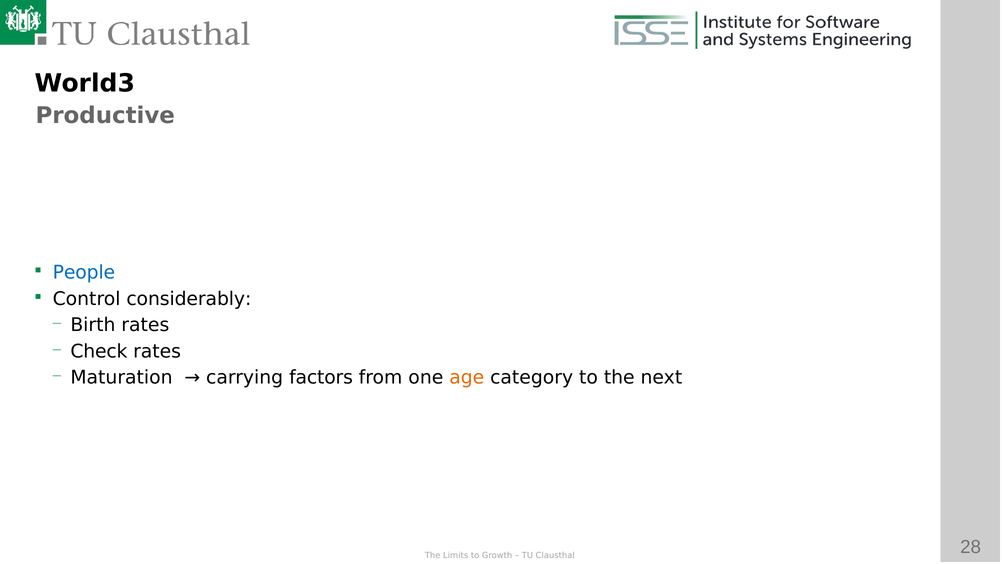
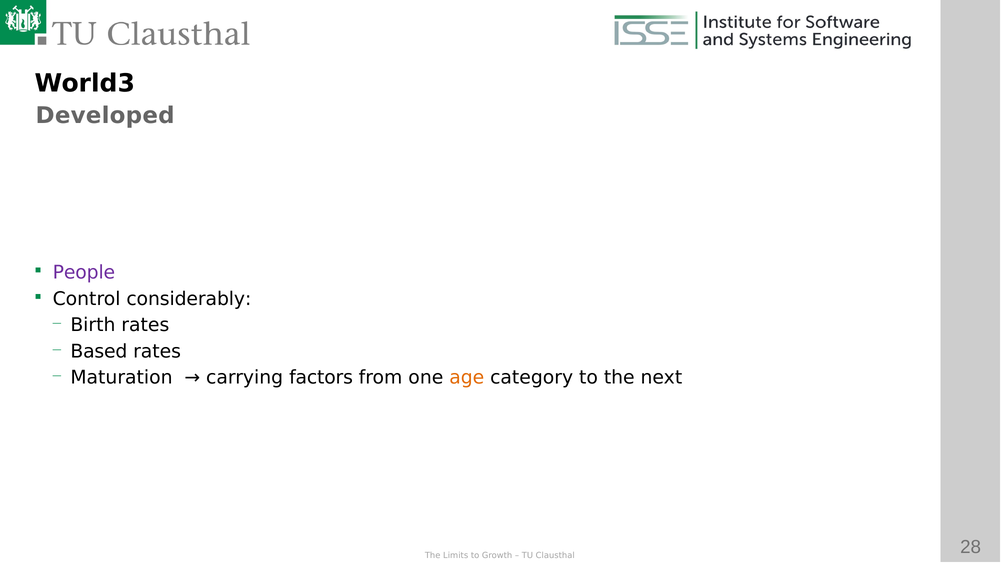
Productive: Productive -> Developed (105, 116)
People colour: blue -> purple (84, 272)
Check: Check -> Based (99, 351)
